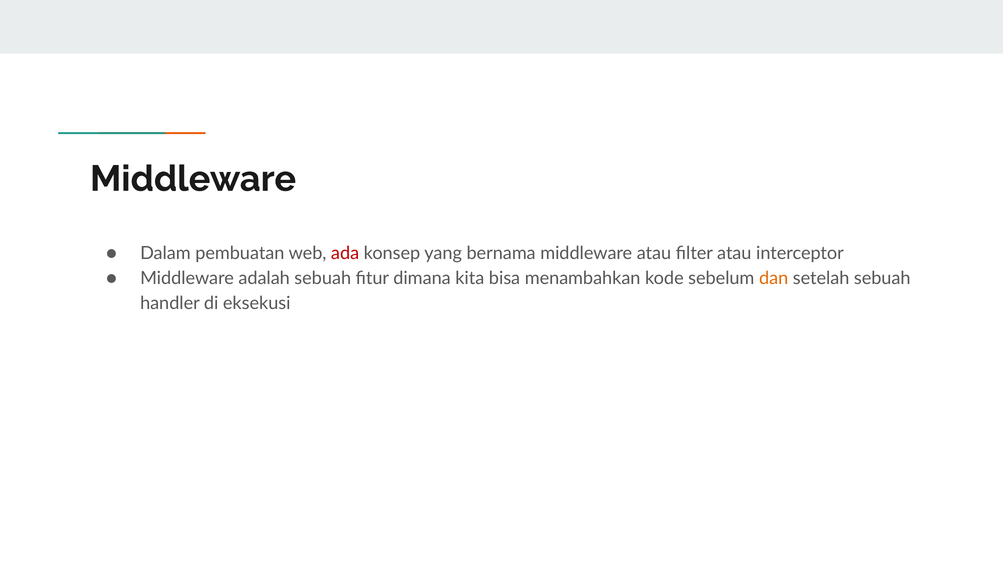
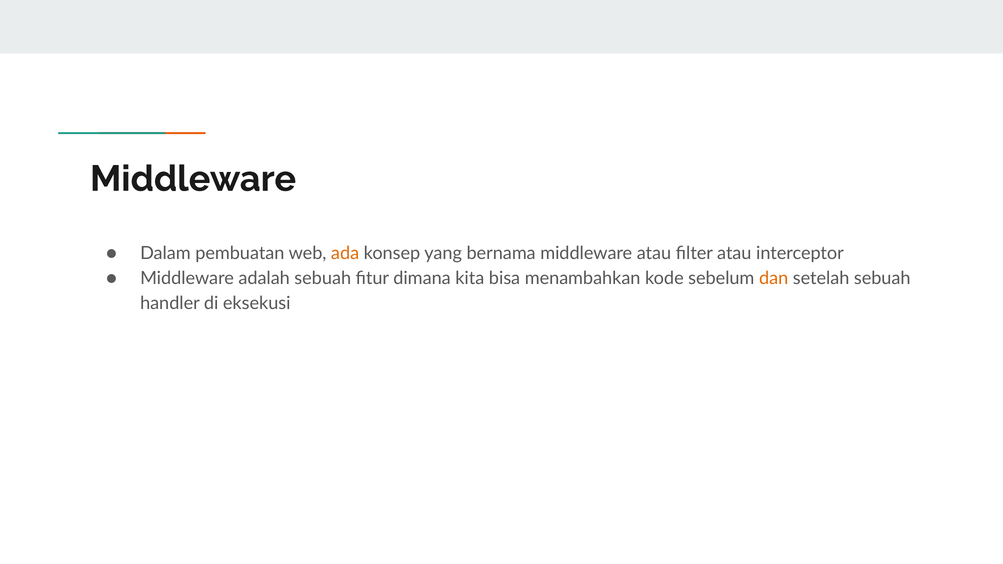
ada colour: red -> orange (345, 253)
